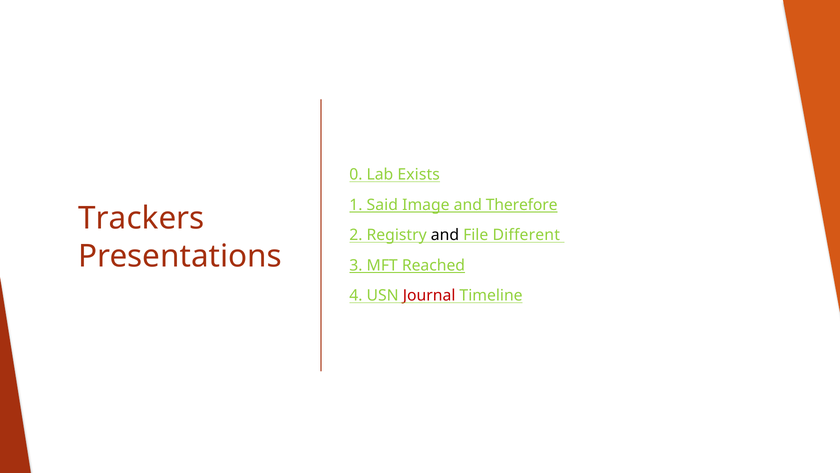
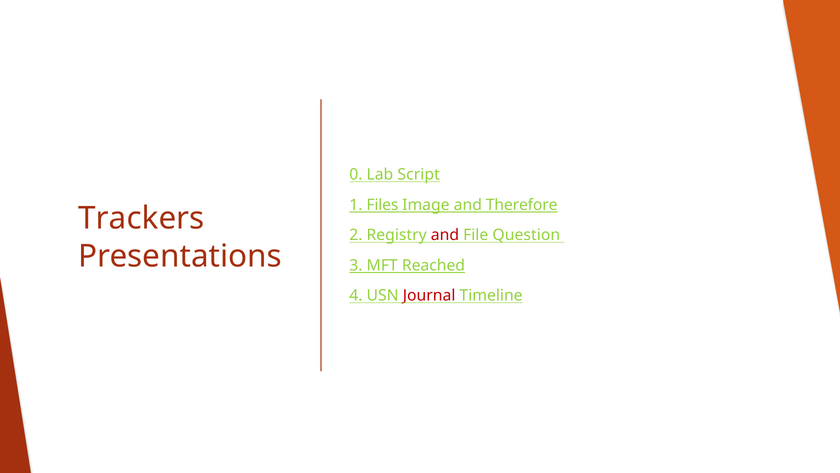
Exists: Exists -> Script (419, 174)
Said: Said -> Files (382, 205)
and colour: black -> red (445, 235)
Different: Different -> Question (526, 235)
